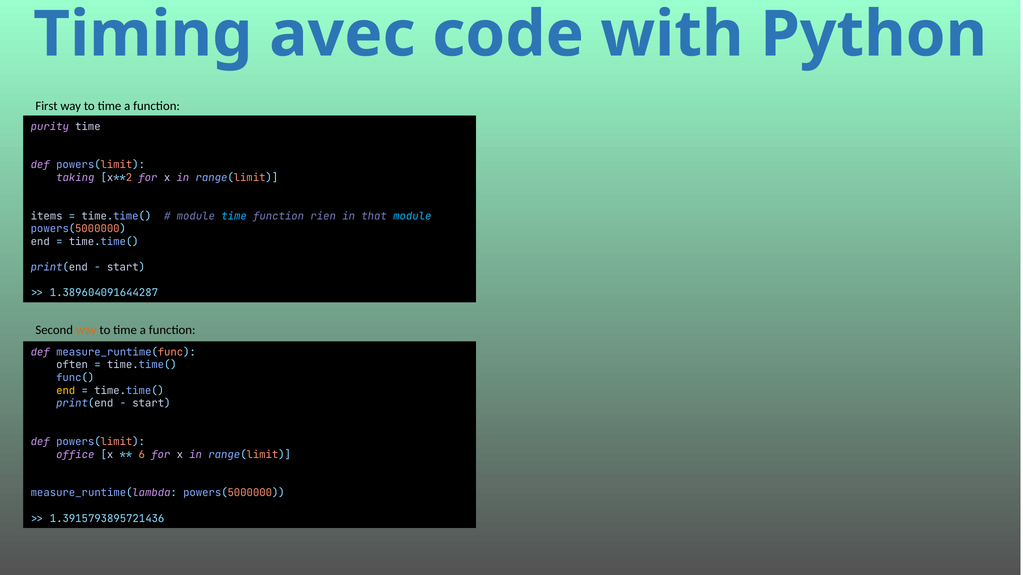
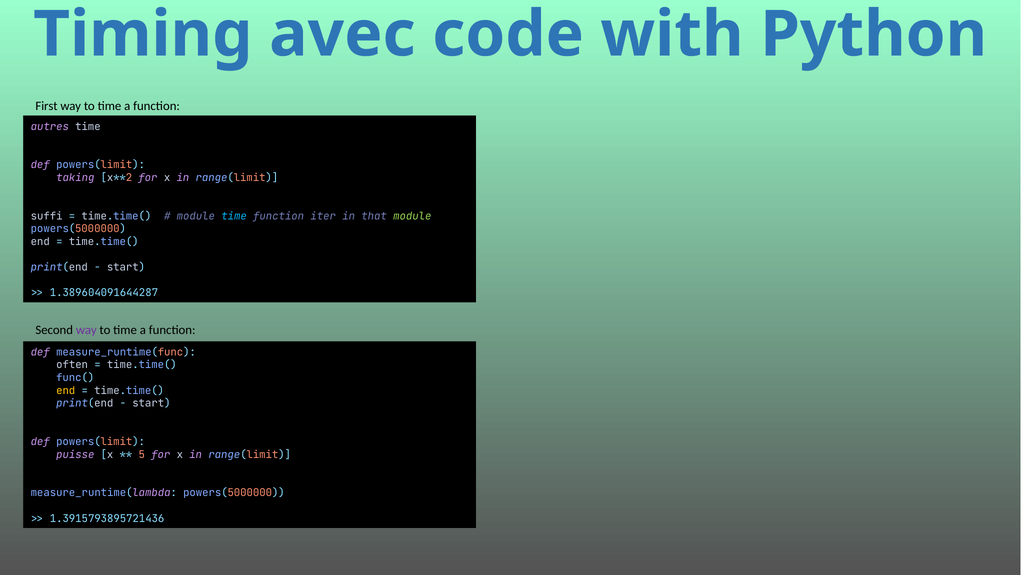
purity: purity -> autres (50, 127)
items: items -> suffi (47, 216)
rien: rien -> iter (323, 216)
module colour: light blue -> light green (412, 216)
way colour: orange -> purple (86, 330)
office: office -> puisse (75, 455)
6: 6 -> 5 (142, 455)
